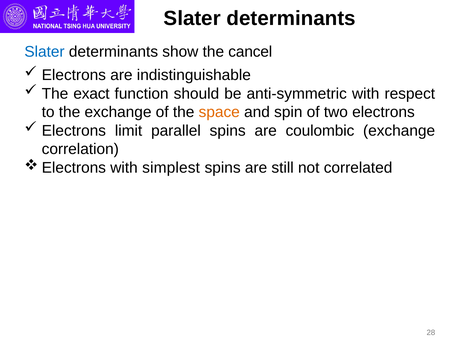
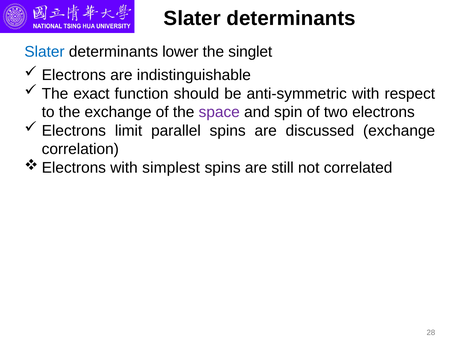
show: show -> lower (180, 52)
cancel: cancel -> singlet (250, 52)
space colour: orange -> purple (219, 112)
coulombic: coulombic -> discussed (320, 131)
